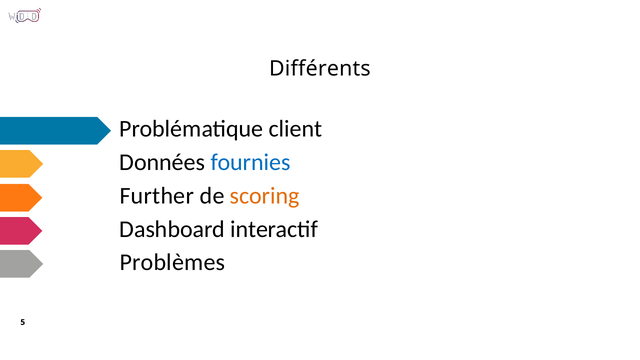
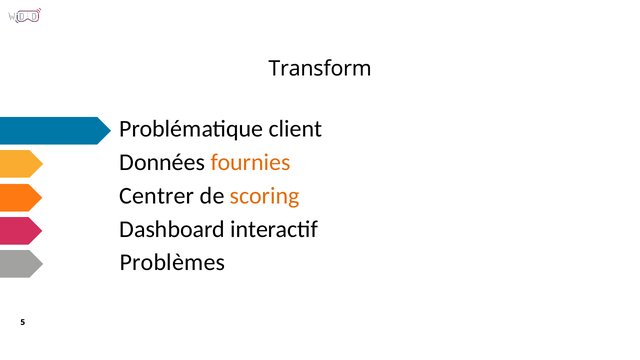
Différents: Différents -> Transform (320, 69)
fournies colour: blue -> orange (251, 162)
Further: Further -> Centrer (157, 196)
